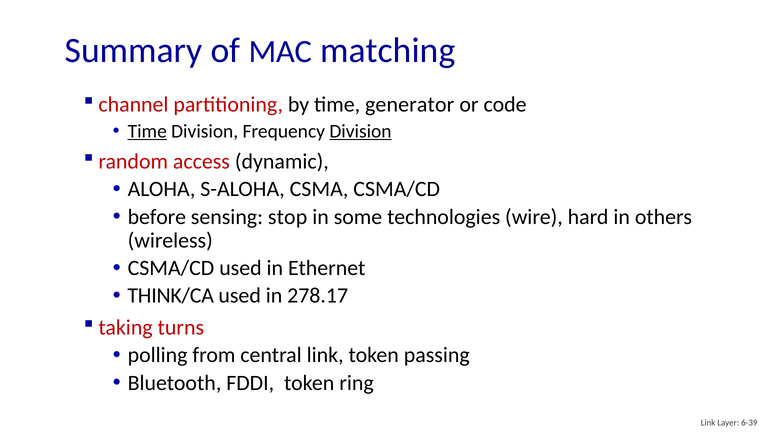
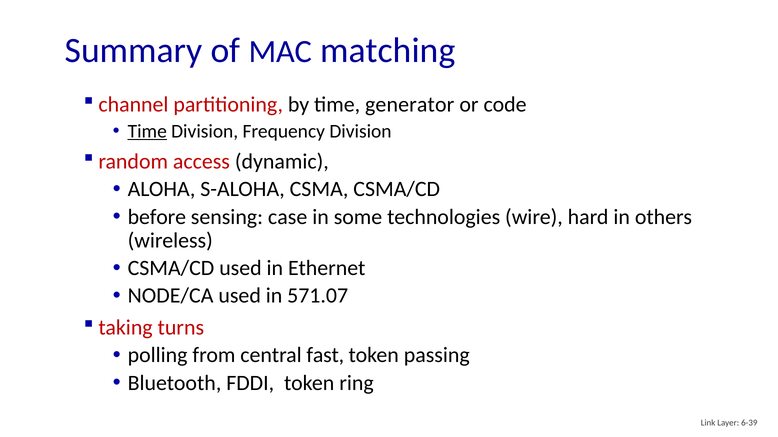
Division underline: present -> none (360, 131)
stop: stop -> case (288, 217)
THINK/CA: THINK/CA -> NODE/CA (171, 296)
278.17: 278.17 -> 571.07 (318, 296)
central link: link -> fast (325, 356)
